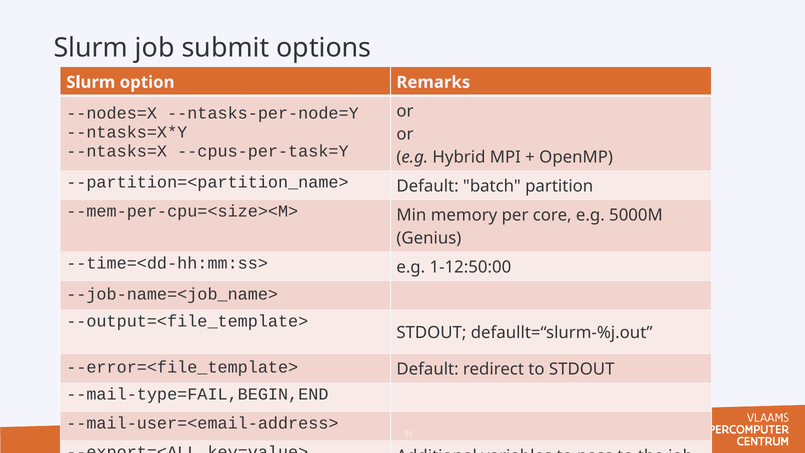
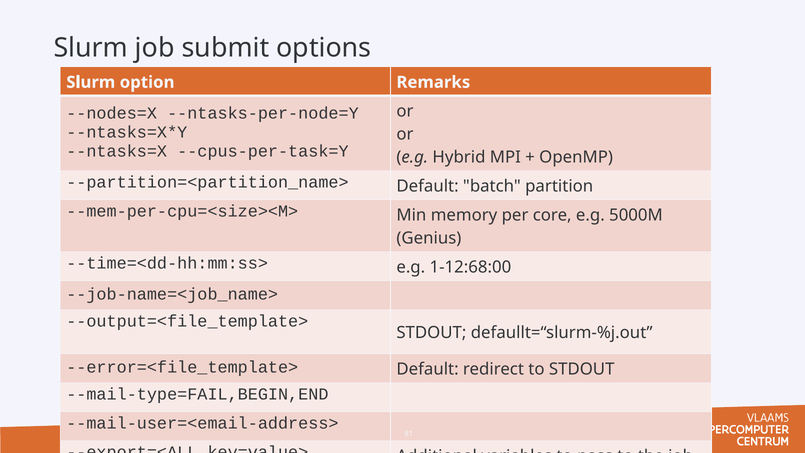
1-12:50:00: 1-12:50:00 -> 1-12:68:00 (470, 267)
